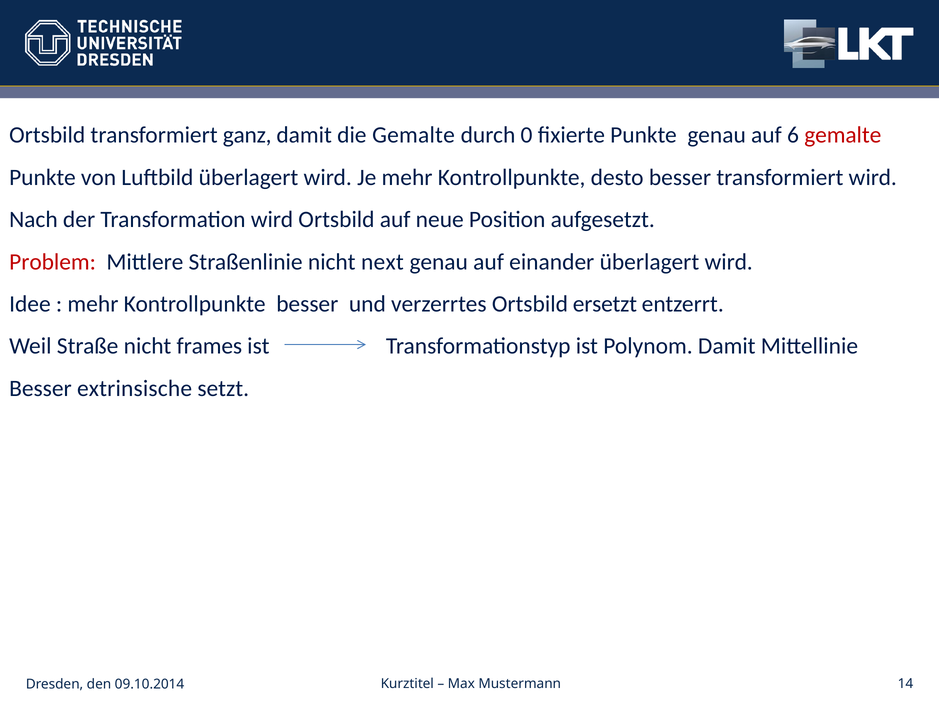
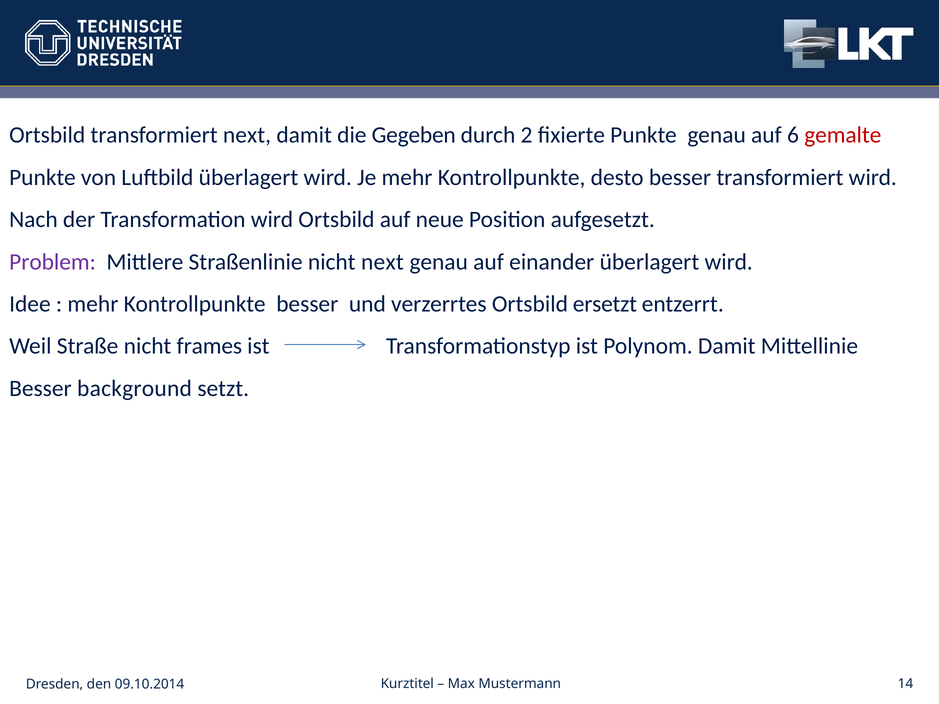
transformiert ganz: ganz -> next (247, 135)
die Gemalte: Gemalte -> Gegeben (414, 135)
0: 0 -> 2 (527, 135)
Problem colour: red -> purple (53, 262)
extrinsische: extrinsische -> background (134, 389)
